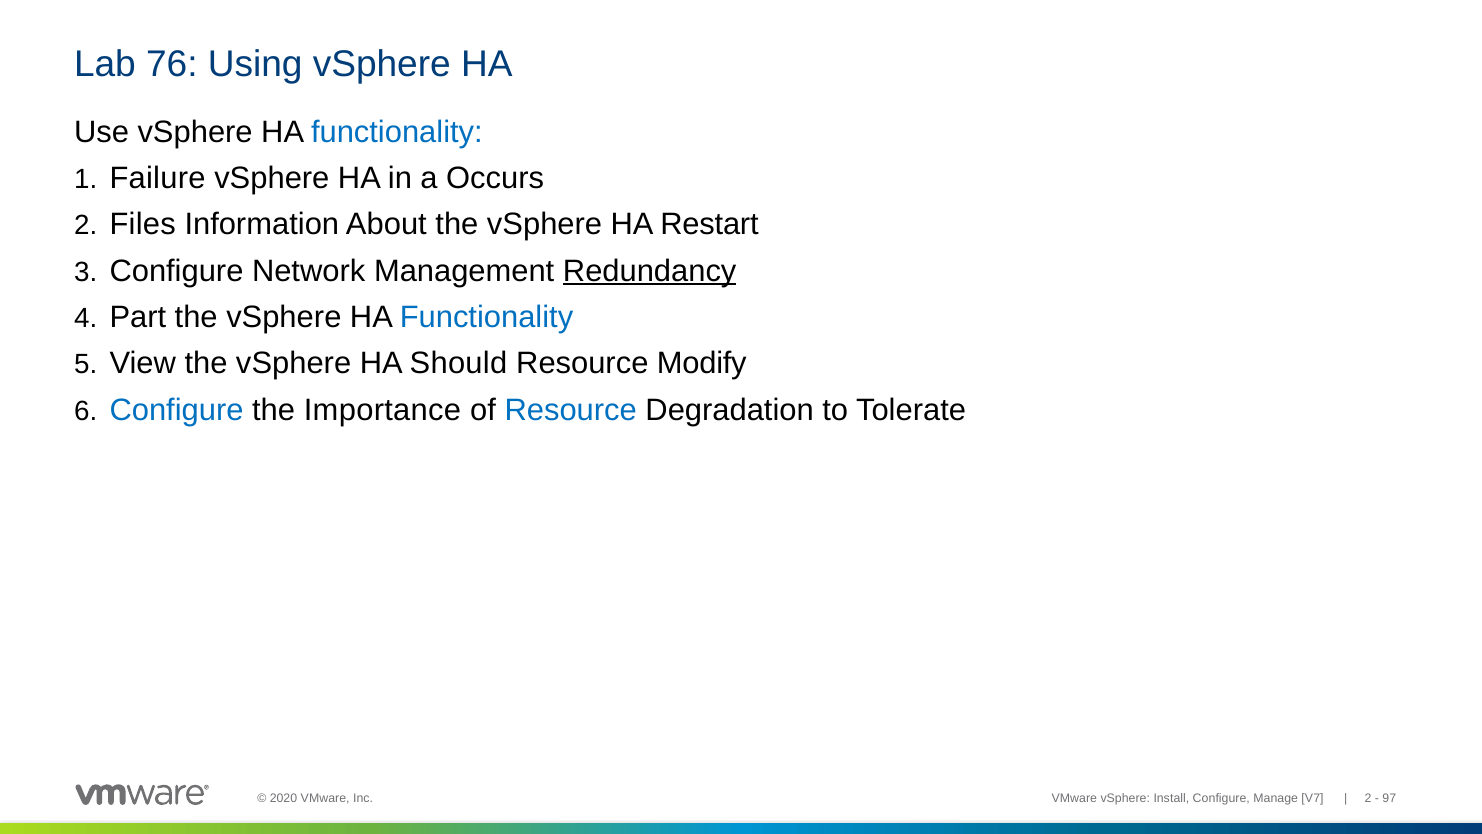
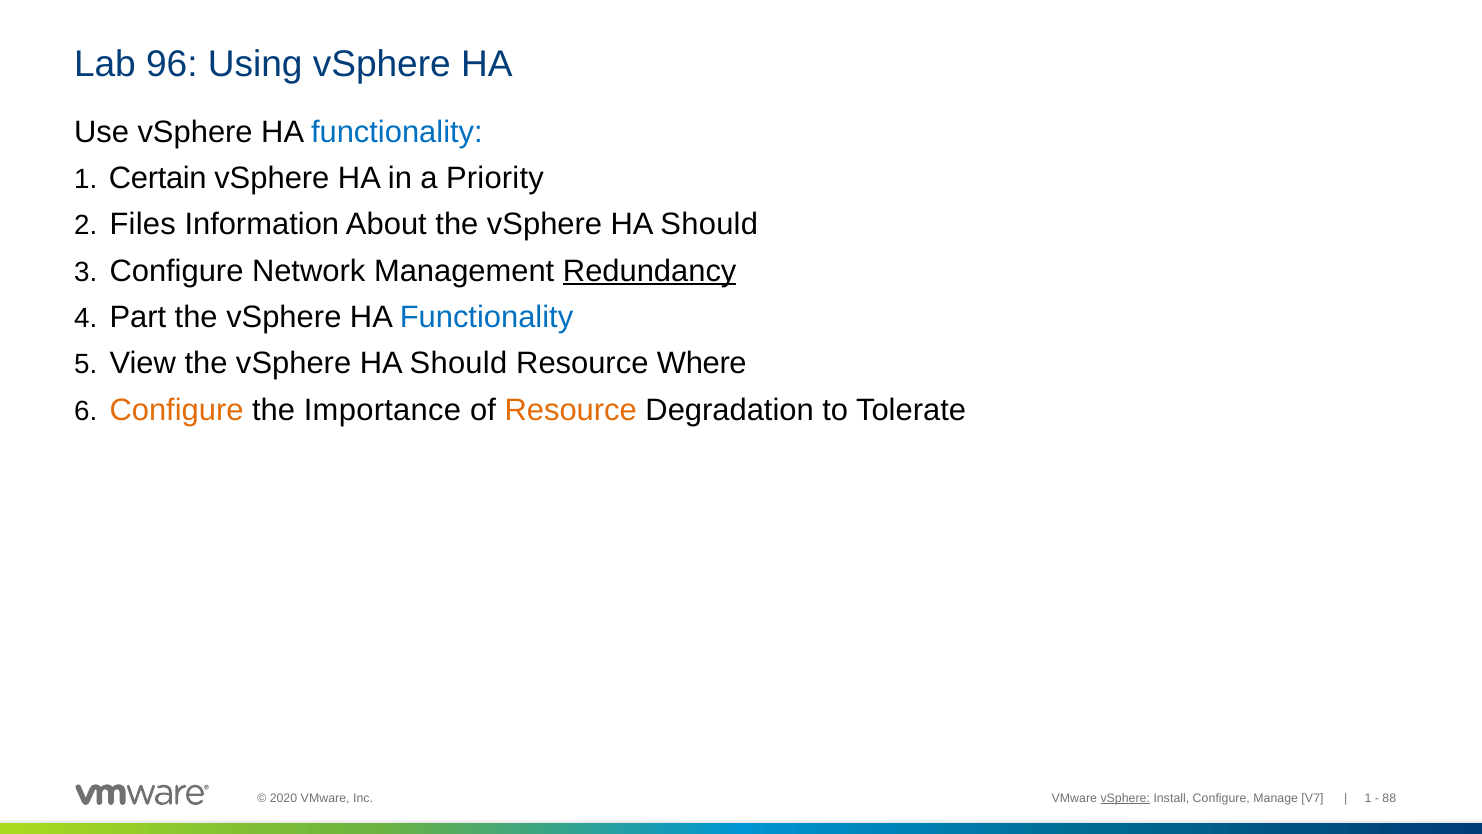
76: 76 -> 96 (172, 64)
Failure: Failure -> Certain (158, 178)
Occurs: Occurs -> Priority (495, 178)
Restart: Restart -> Should (709, 225)
Modify: Modify -> Where (702, 364)
Configure colour: blue -> orange (177, 410)
Resource colour: blue -> orange (571, 410)
vSphere underline: none -> present (1125, 798)
2: 2 -> 1 (1368, 798)
97: 97 -> 88 (1389, 798)
